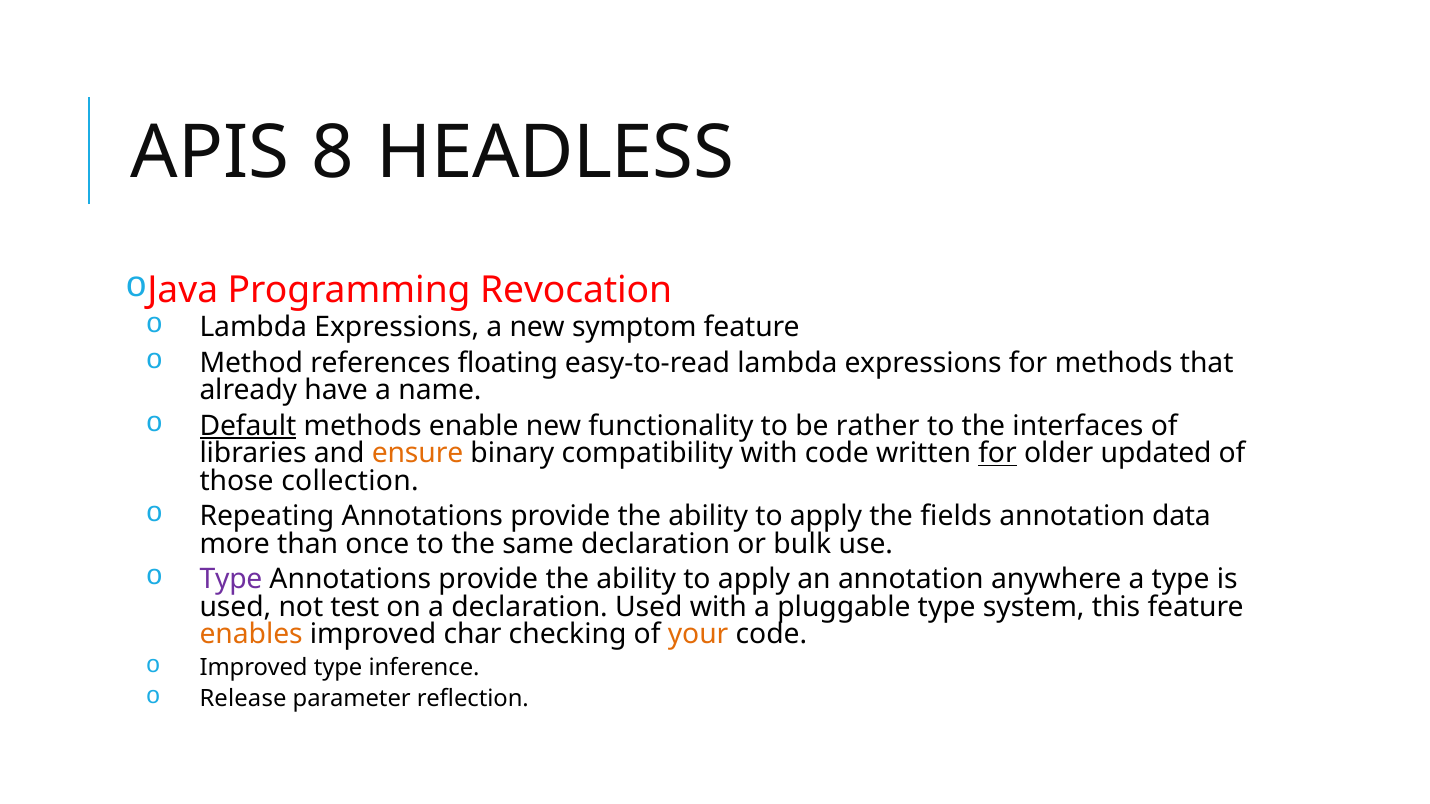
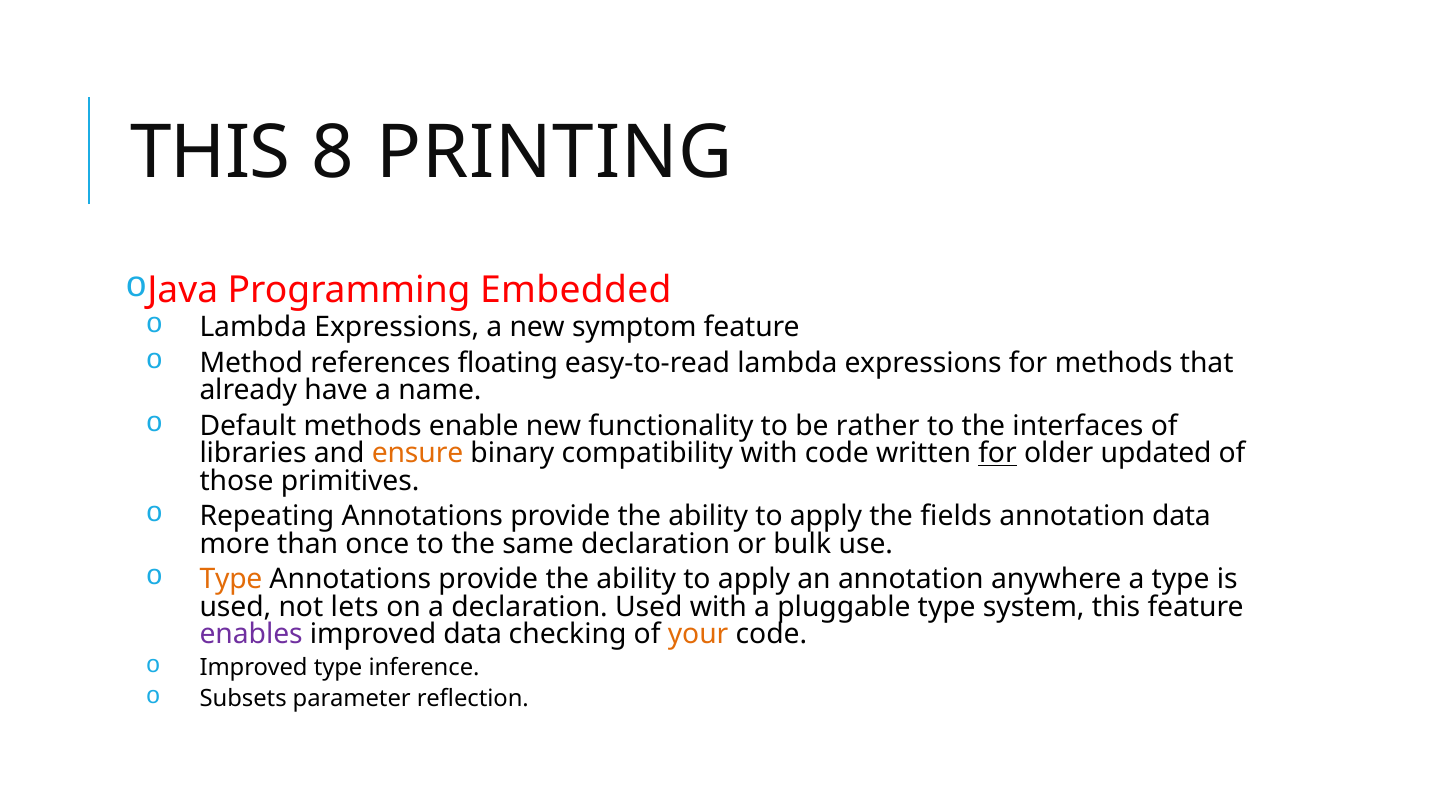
APIS: APIS -> THIS (211, 153)
HEADLESS: HEADLESS -> PRINTING (555, 153)
Revocation: Revocation -> Embedded (576, 290)
Default underline: present -> none (248, 426)
collection: collection -> primitives (350, 481)
Type colour: purple -> orange (231, 579)
test: test -> lets (355, 607)
enables colour: orange -> purple (251, 634)
improved char: char -> data (473, 634)
Release: Release -> Subsets (243, 699)
